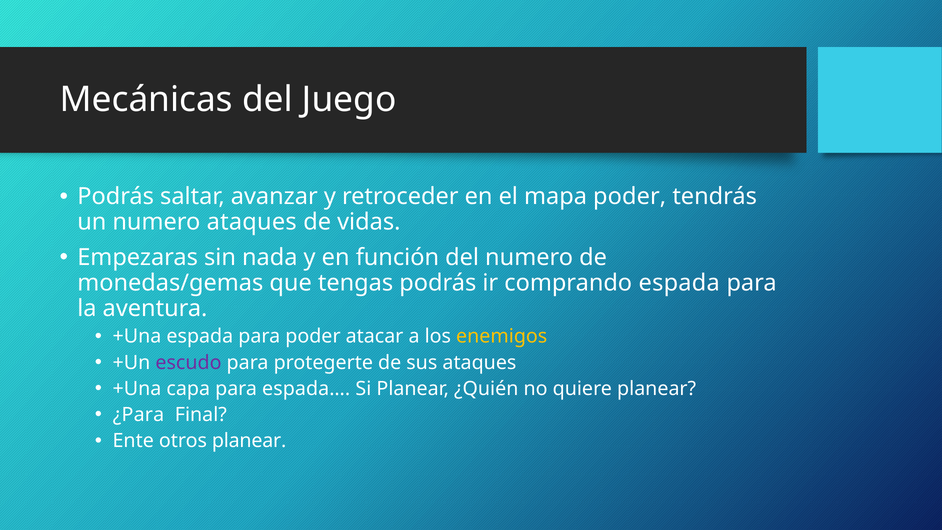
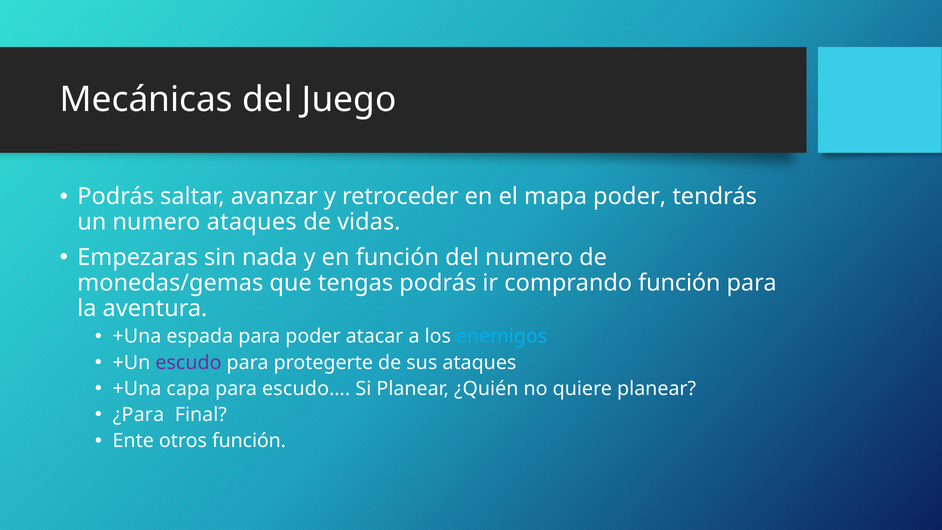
comprando espada: espada -> función (679, 283)
enemigos colour: yellow -> light blue (502, 336)
espada…: espada… -> escudo… (306, 389)
otros planear: planear -> función (249, 441)
